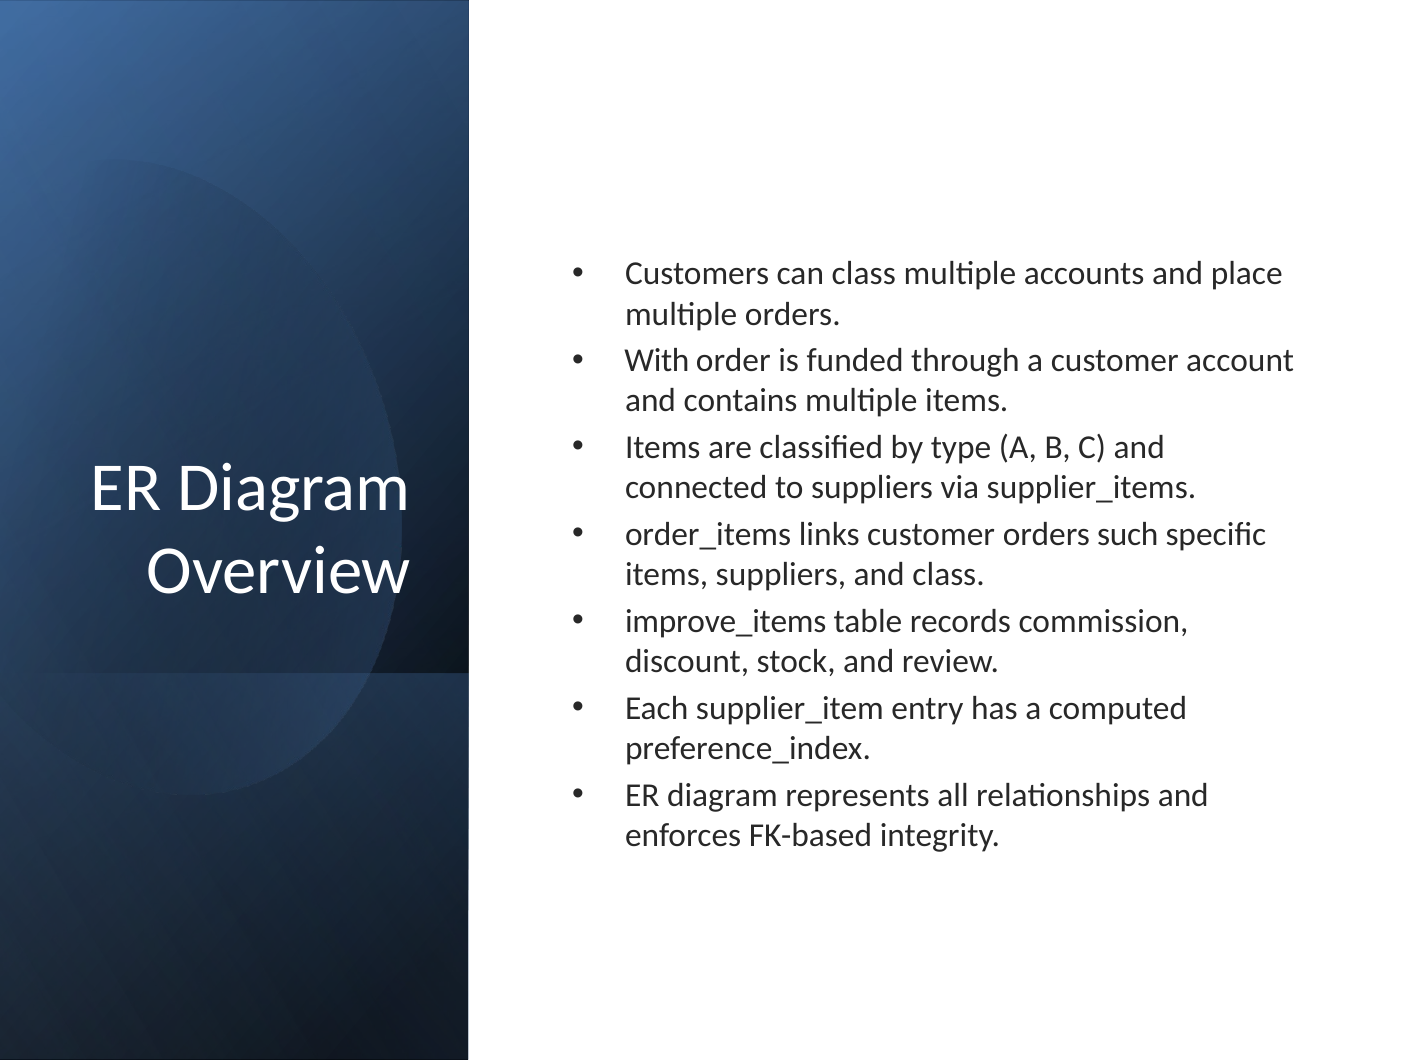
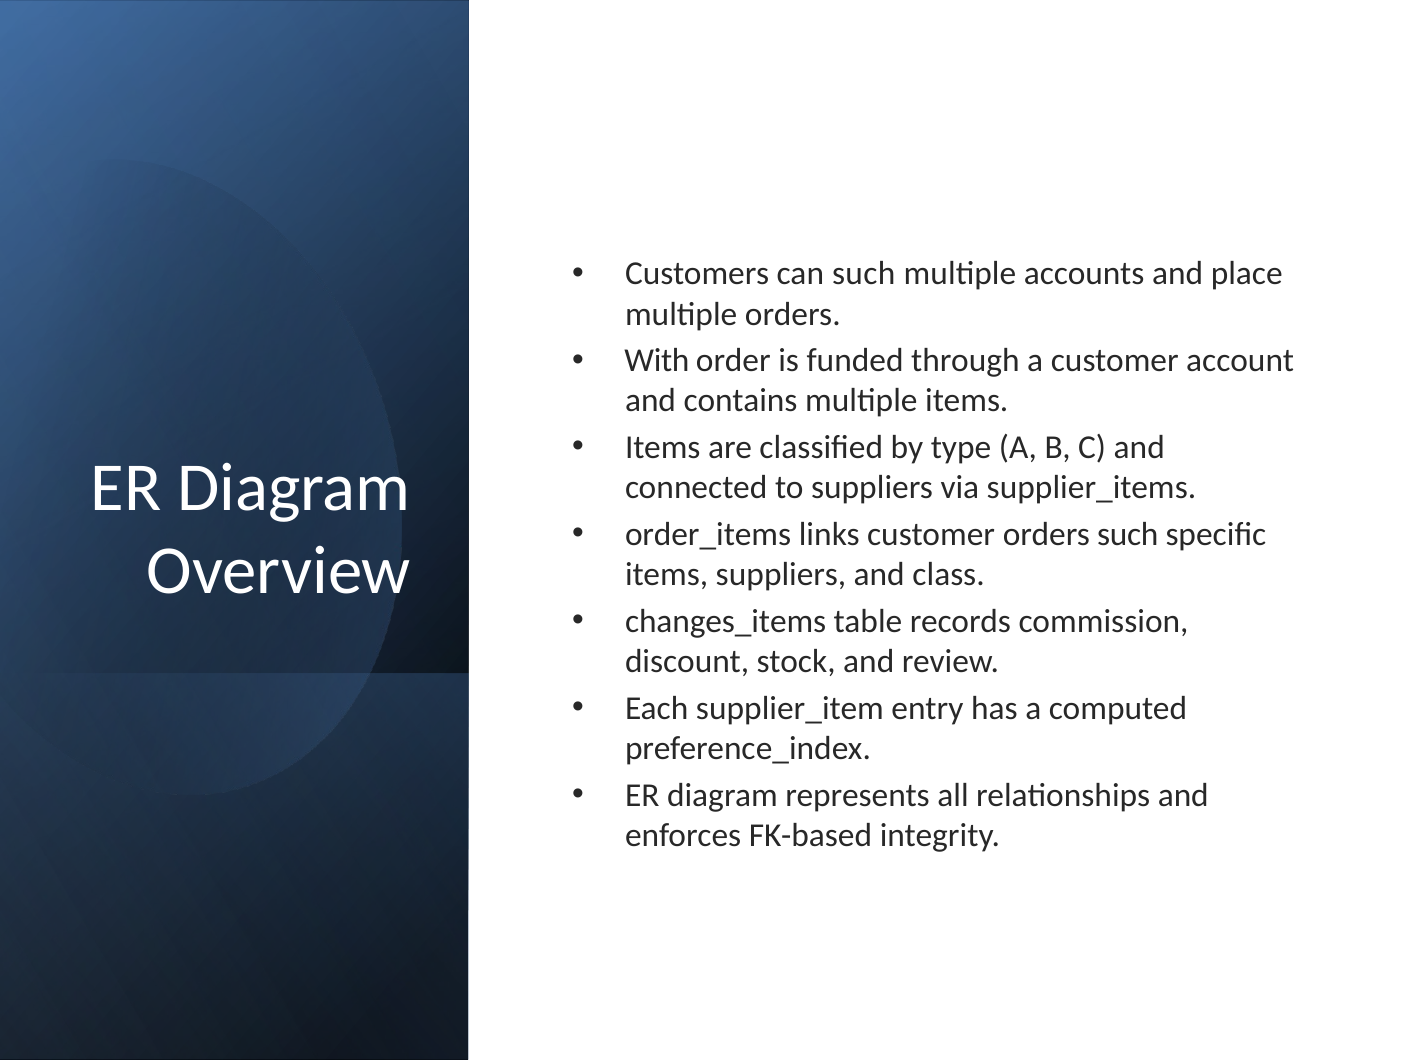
can class: class -> such (864, 274)
improve_items: improve_items -> changes_items (726, 622)
